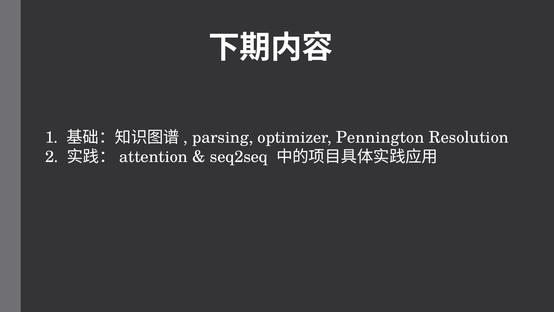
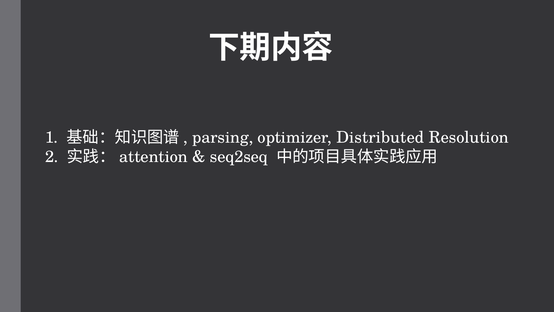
Pennington: Pennington -> Distributed (380, 137)
